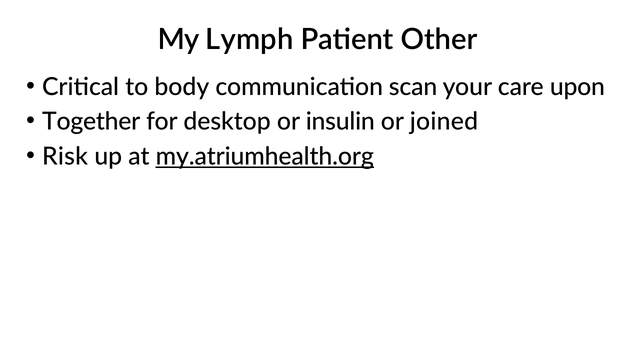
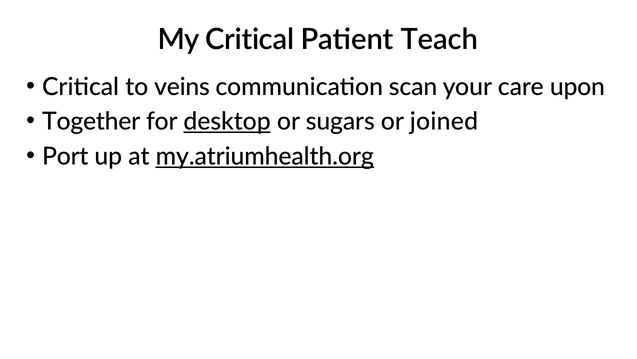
My Lymph: Lymph -> Critical (250, 39)
Other: Other -> Teach (439, 39)
body: body -> veins (182, 87)
desktop underline: none -> present (227, 121)
insulin: insulin -> sugars (340, 121)
Risk: Risk -> Port (65, 156)
